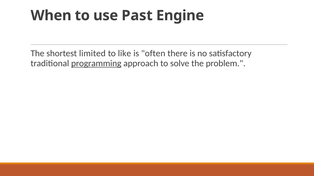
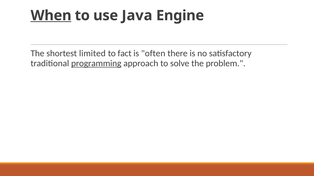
When underline: none -> present (51, 16)
Past: Past -> Java (137, 16)
like: like -> fact (125, 54)
